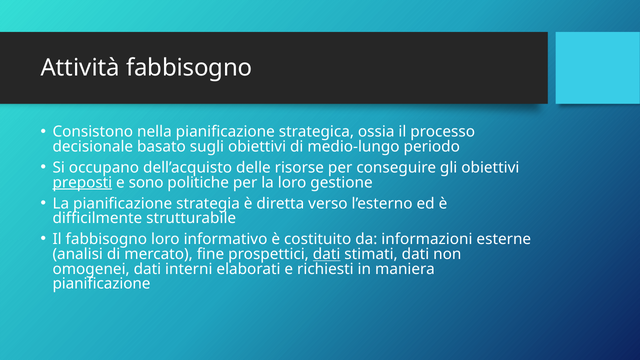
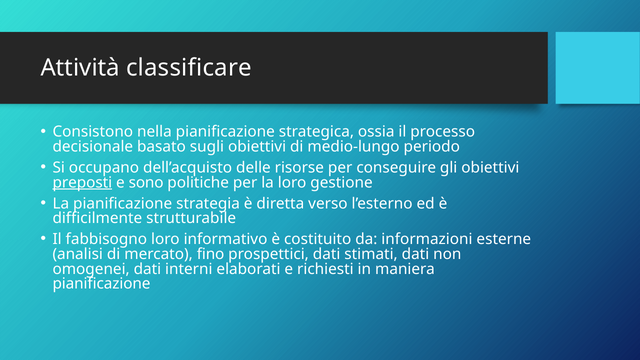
Attività fabbisogno: fabbisogno -> classificare (189, 68)
fine: fine -> fino (211, 254)
dati underline: present -> none (327, 254)
